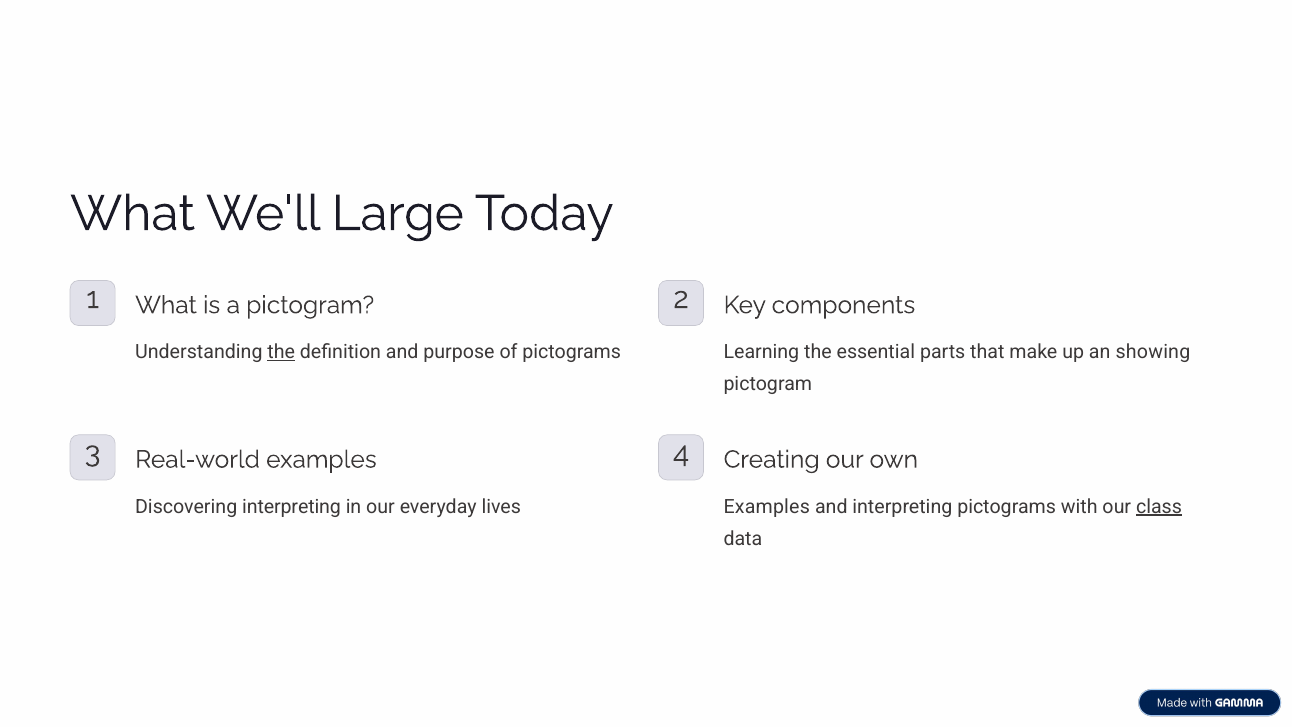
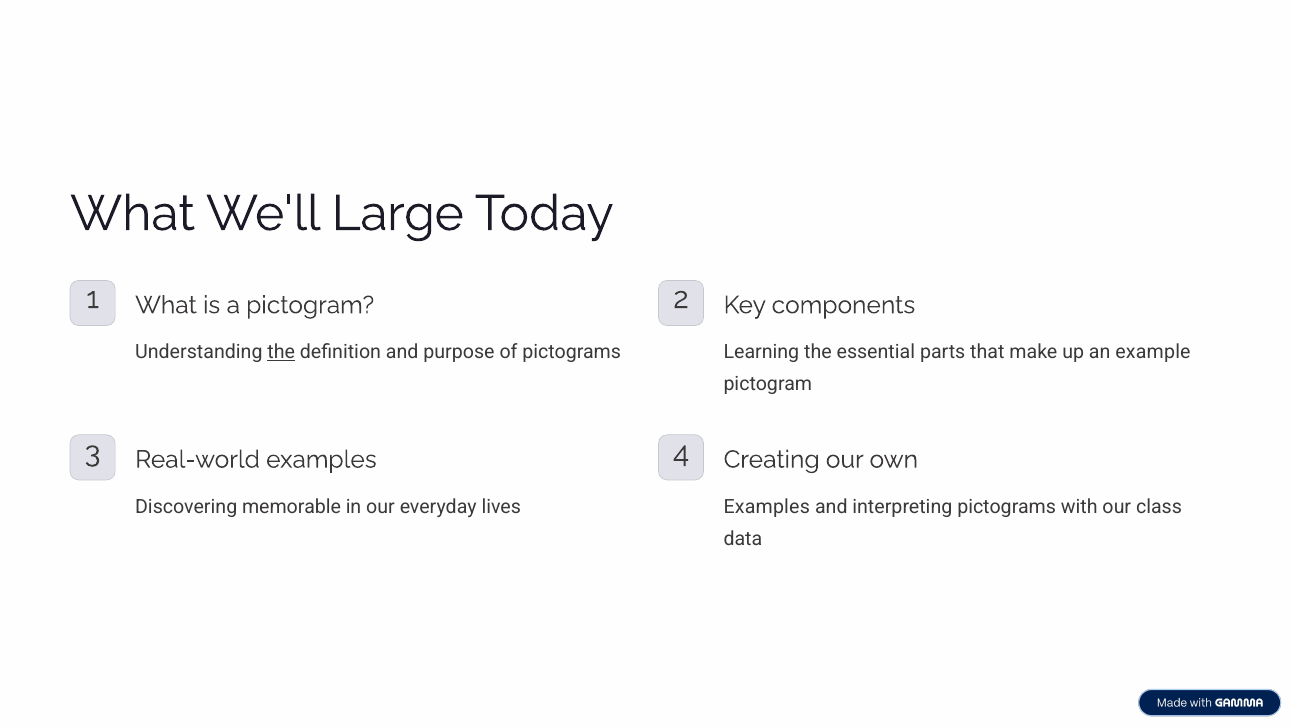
showing: showing -> example (1153, 352)
Discovering interpreting: interpreting -> memorable (292, 506)
class underline: present -> none (1159, 506)
